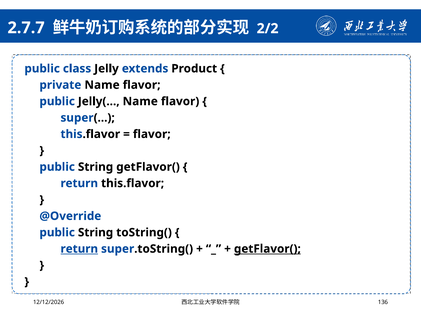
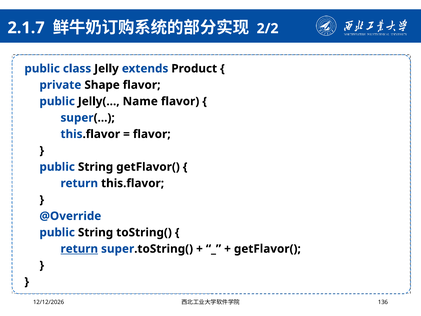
2.7.7: 2.7.7 -> 2.1.7 (26, 28)
private Name: Name -> Shape (102, 85)
getFlavor( underline: present -> none (267, 249)
